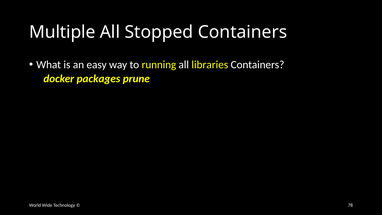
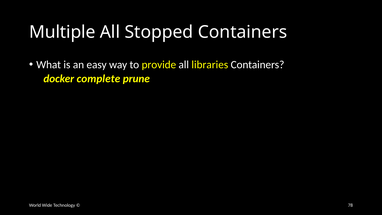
running: running -> provide (159, 65)
packages: packages -> complete (98, 79)
